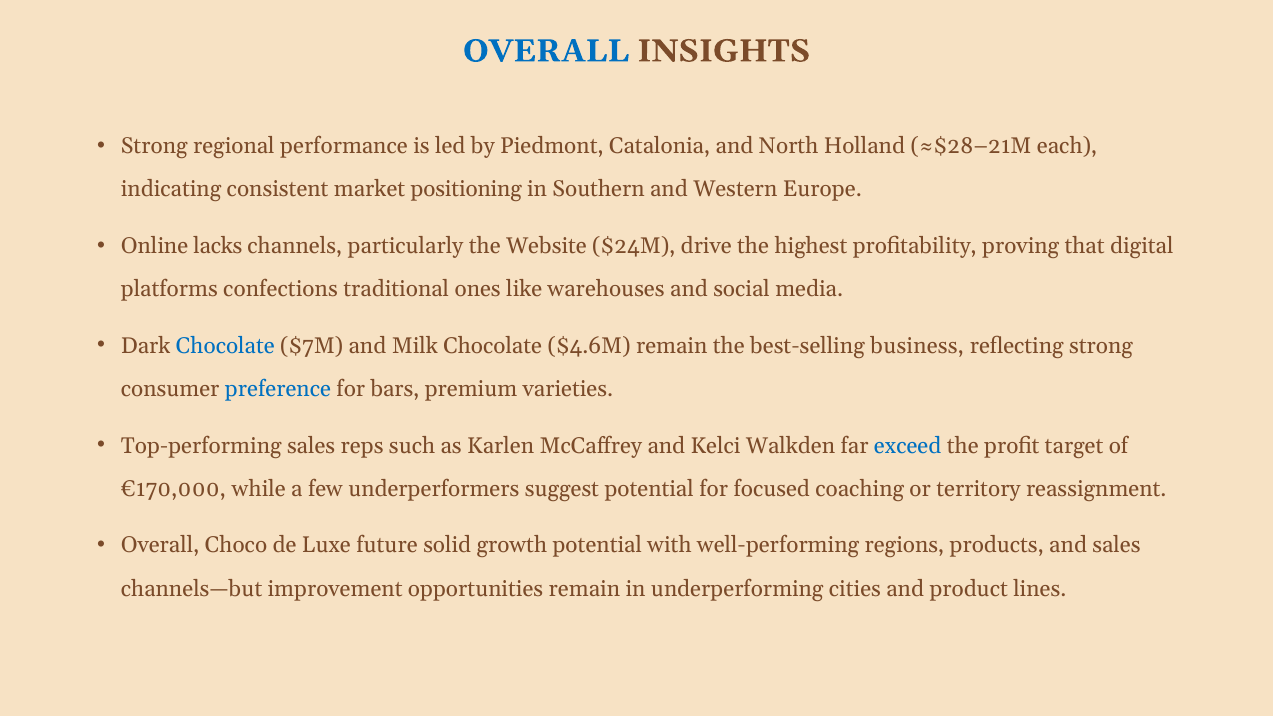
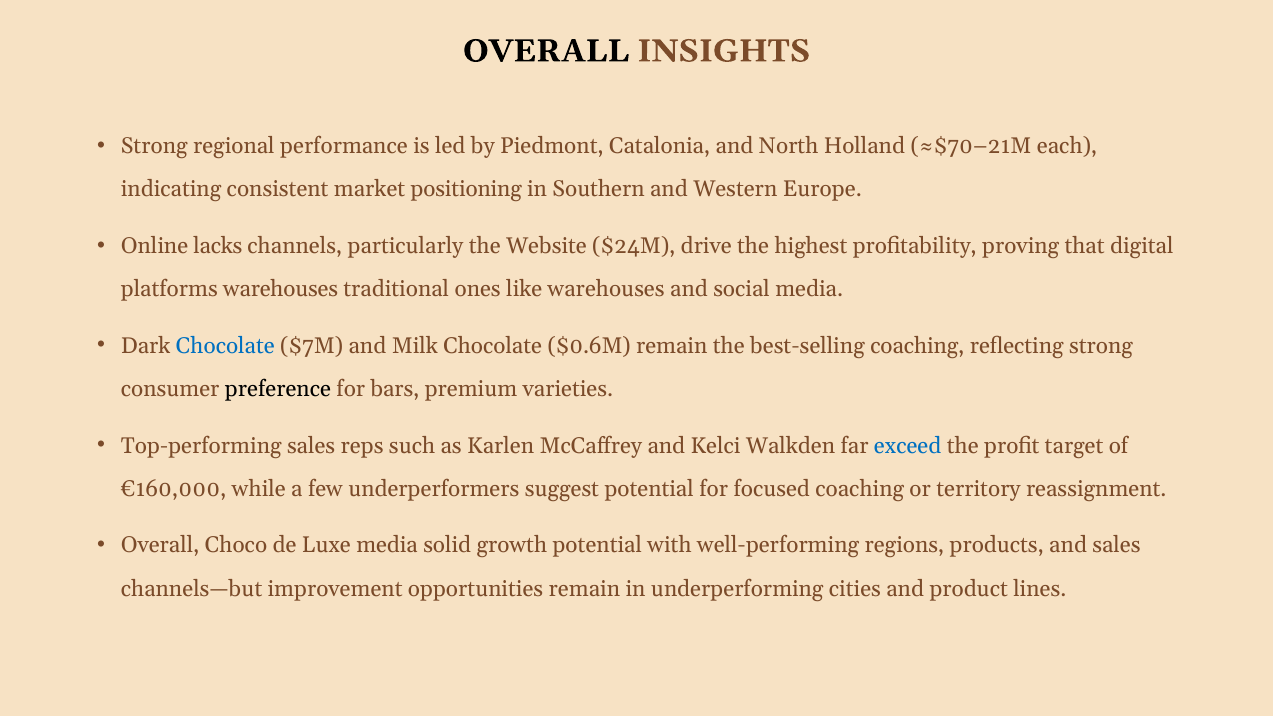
OVERALL colour: blue -> black (546, 51)
≈$28–21M: ≈$28–21M -> ≈$70–21M (971, 146)
platforms confections: confections -> warehouses (281, 289)
$4.6M: $4.6M -> $0.6M (589, 346)
best-selling business: business -> coaching (917, 346)
preference colour: blue -> black (278, 389)
€170,000: €170,000 -> €160,000 (174, 489)
Luxe future: future -> media (387, 546)
